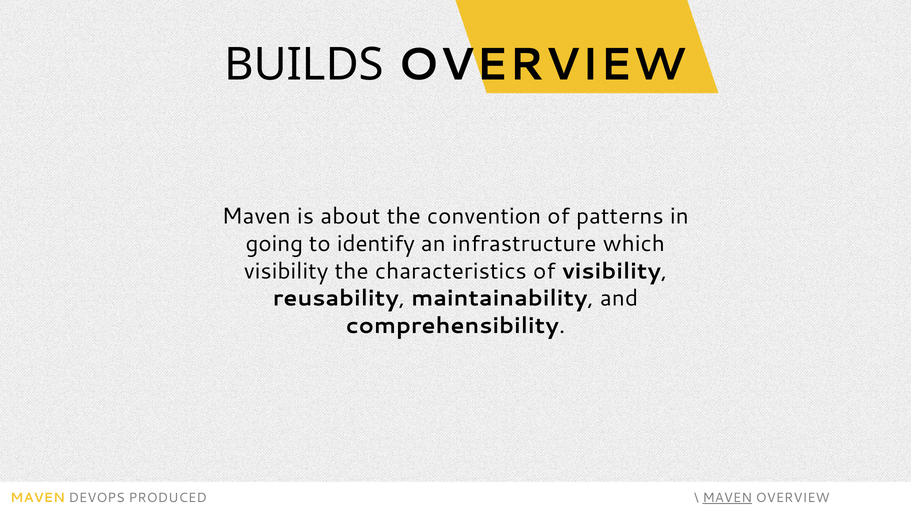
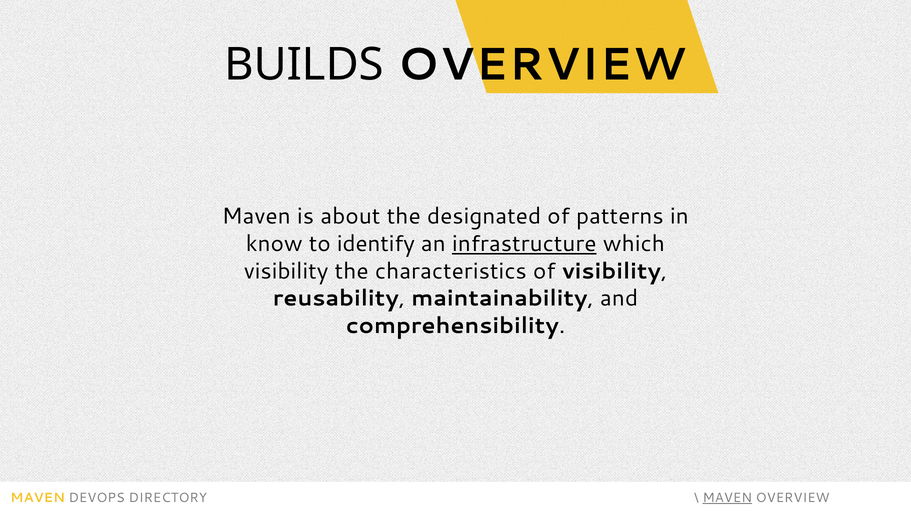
convention: convention -> designated (484, 217)
going: going -> know (274, 244)
infrastructure underline: none -> present (524, 244)
PRODUCED: PRODUCED -> DIRECTORY (168, 498)
